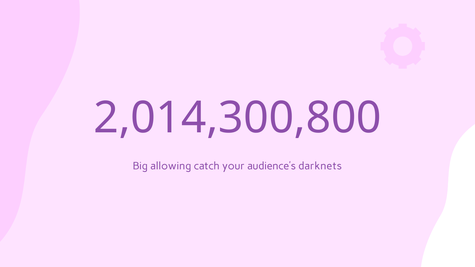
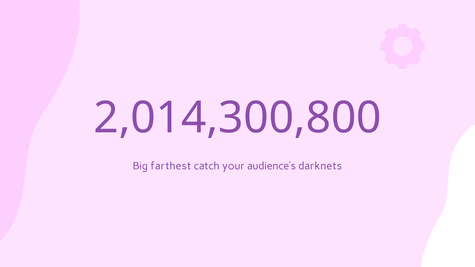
allowing: allowing -> farthest (171, 166)
